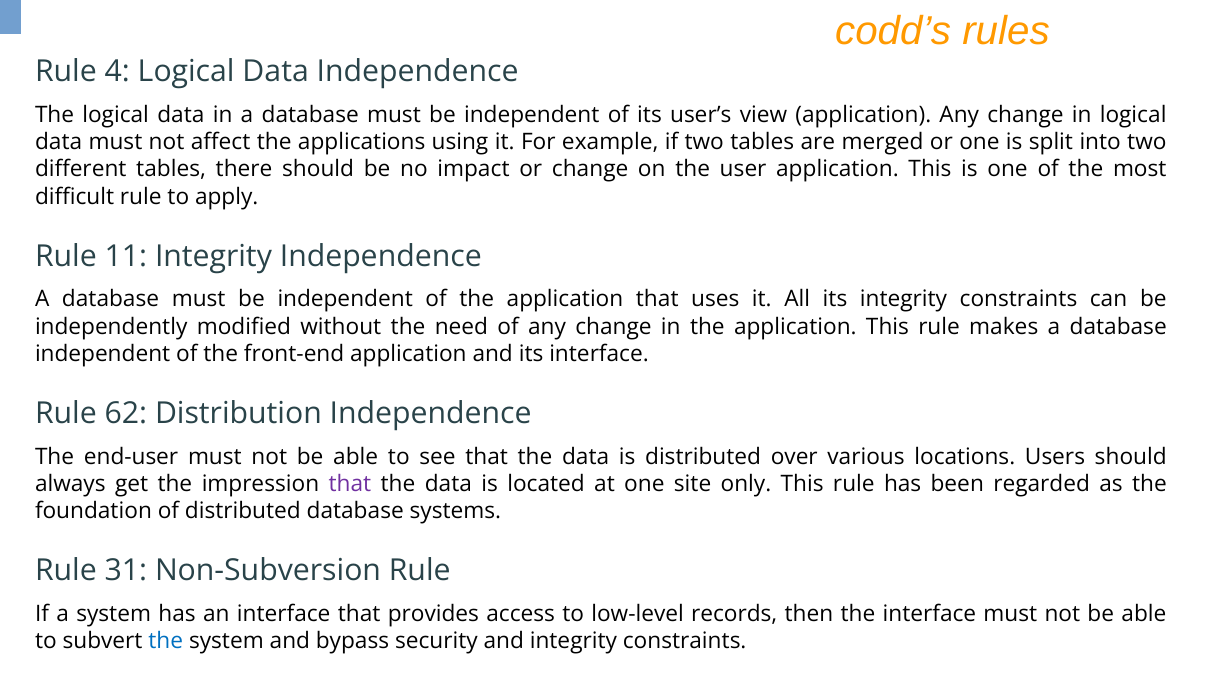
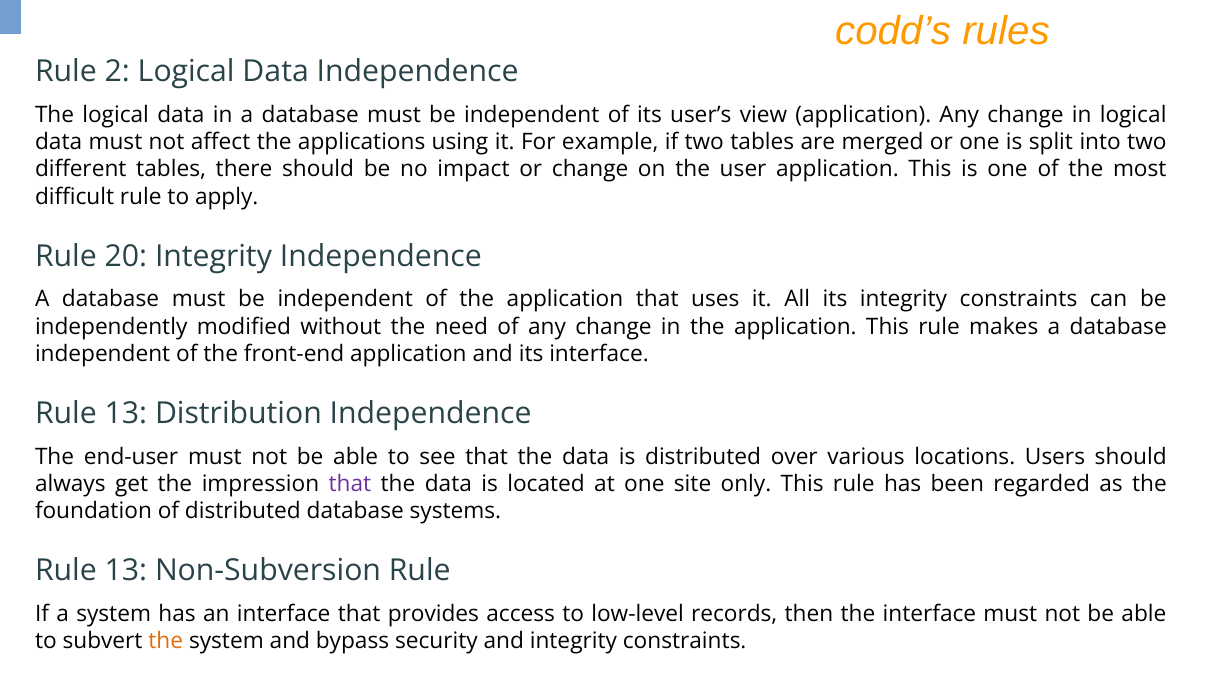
4: 4 -> 2 (117, 72)
11: 11 -> 20 (126, 256)
62: 62 -> 13 (126, 414)
31: 31 -> 13 (126, 571)
the colour: blue -> orange (166, 641)
